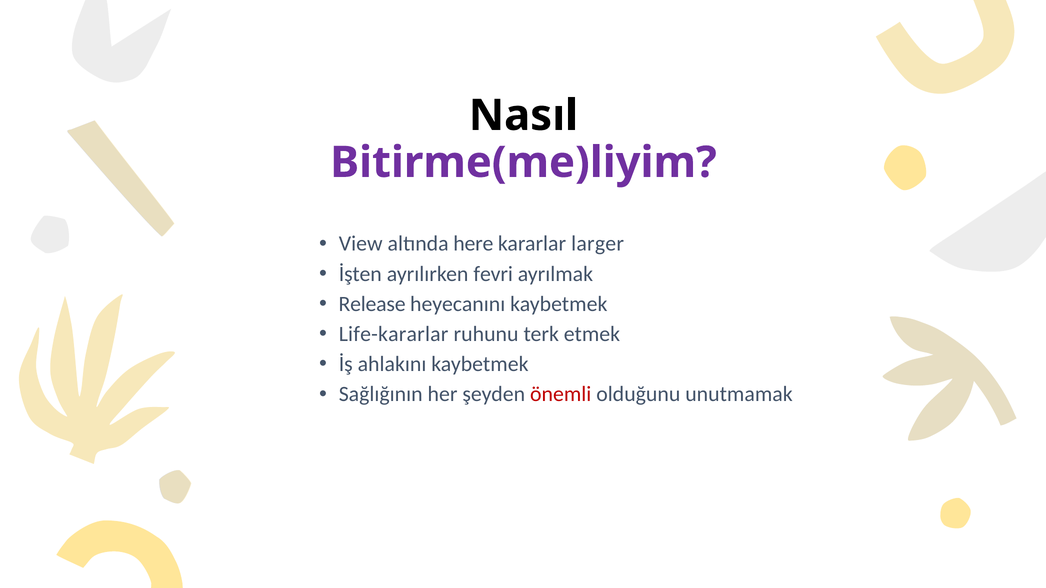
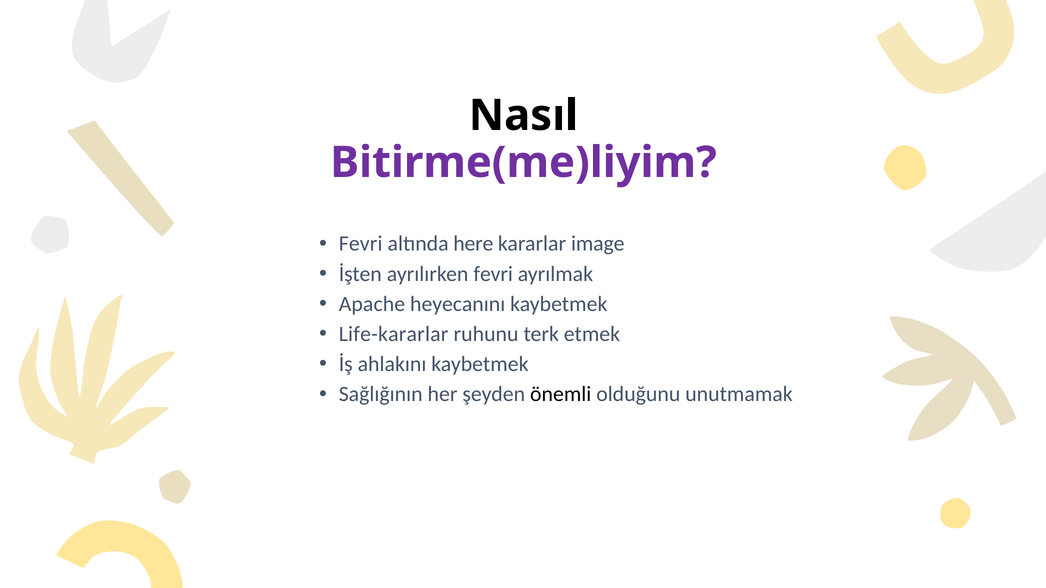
View: View -> Fevri (361, 244)
larger: larger -> image (598, 244)
Release: Release -> Apache (372, 304)
önemli colour: red -> black (561, 395)
